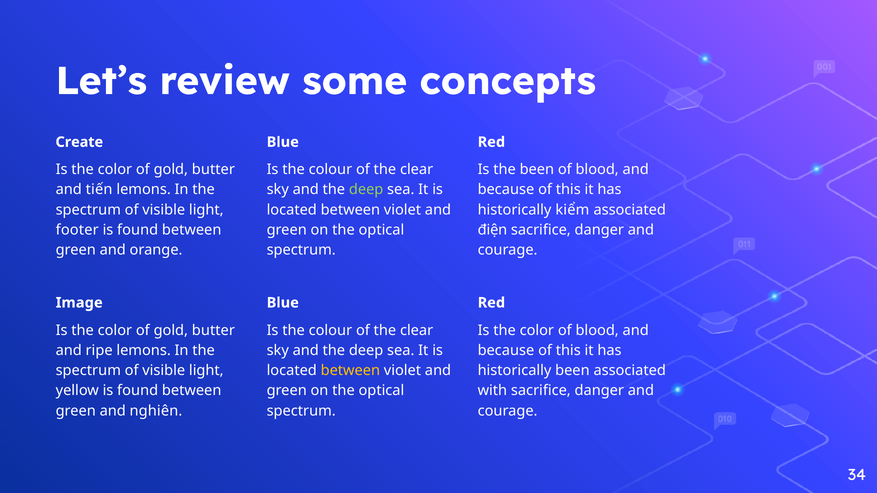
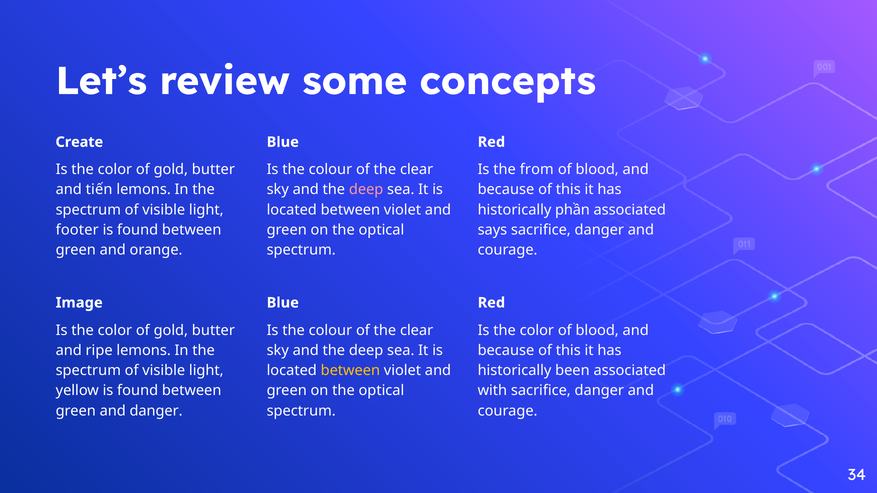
the been: been -> from (537, 170)
deep colour: light green -> pink (366, 190)
kiểm: kiểm -> phần (572, 210)
điện: điện -> says (492, 230)
and nghiên: nghiên -> danger (156, 411)
